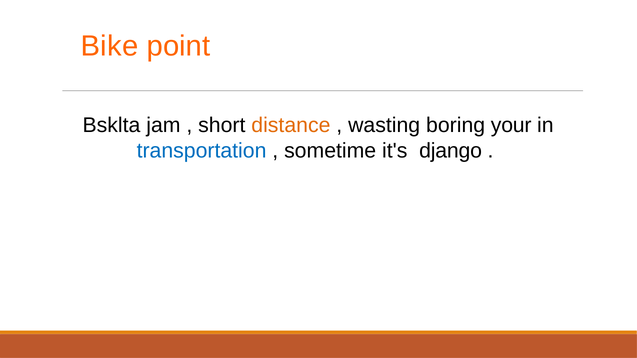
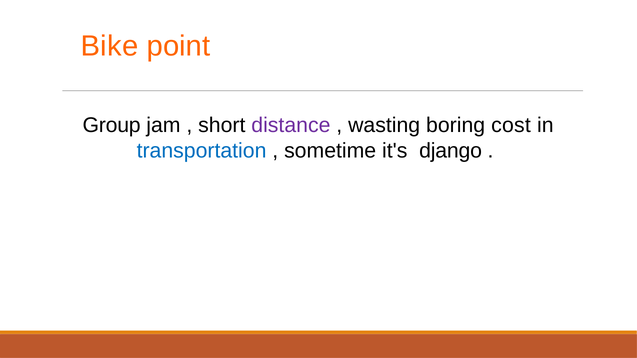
Bsklta: Bsklta -> Group (112, 125)
distance colour: orange -> purple (291, 125)
your: your -> cost (511, 125)
